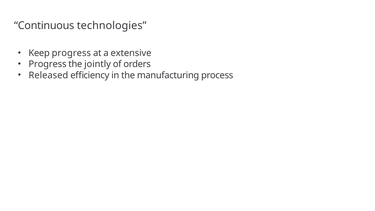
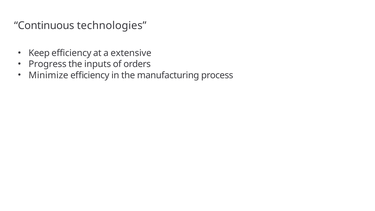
Keep progress: progress -> efficiency (71, 53)
jointly: jointly -> inputs (98, 64)
Released: Released -> Minimize (48, 75)
